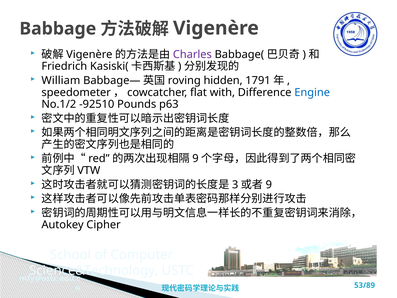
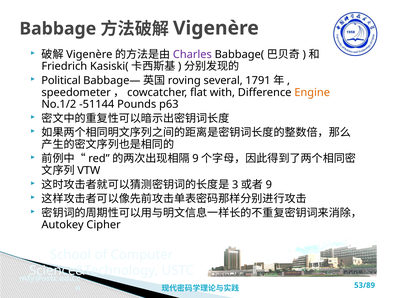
William: William -> Political (61, 80)
hidden: hidden -> several (223, 80)
Engine colour: blue -> orange (312, 92)
-92510: -92510 -> -51144 (97, 104)
